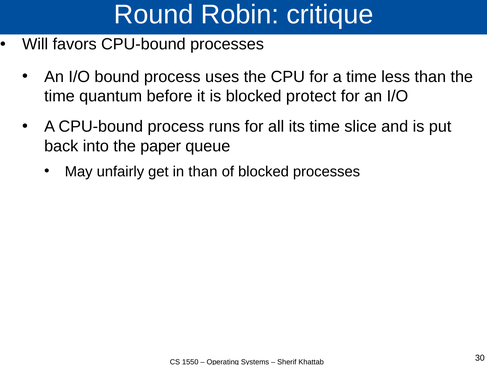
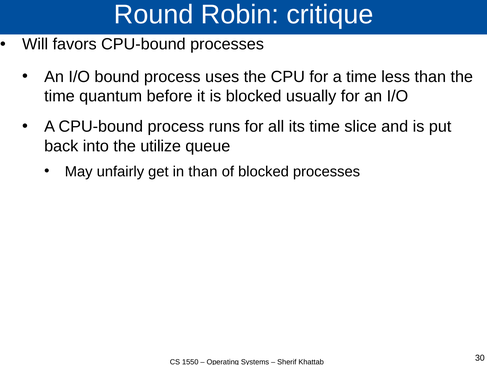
protect: protect -> usually (311, 96)
paper: paper -> utilize (161, 146)
